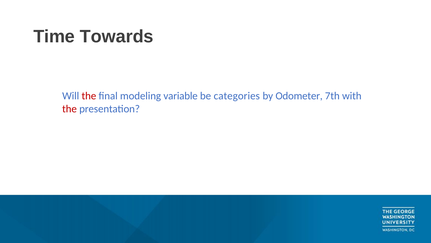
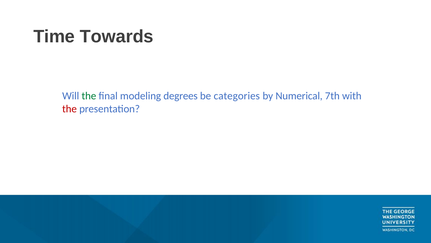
the colour: red -> green (89, 96)
variable: variable -> degrees (181, 96)
Odometer: Odometer -> Numerical (299, 96)
